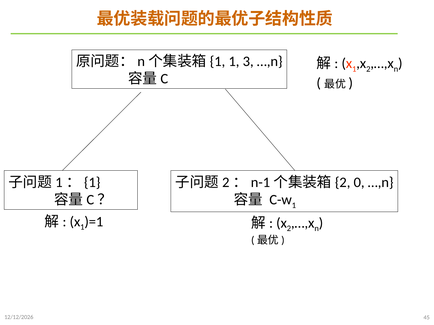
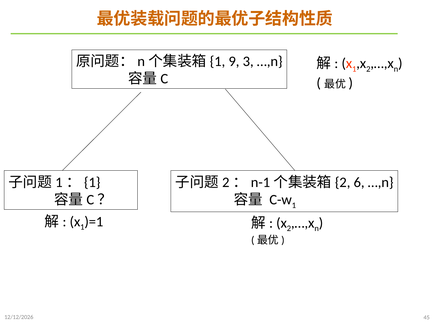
1: 1 -> 9 (234, 62)
0: 0 -> 6 (359, 183)
